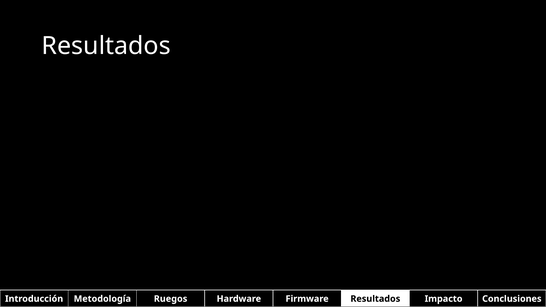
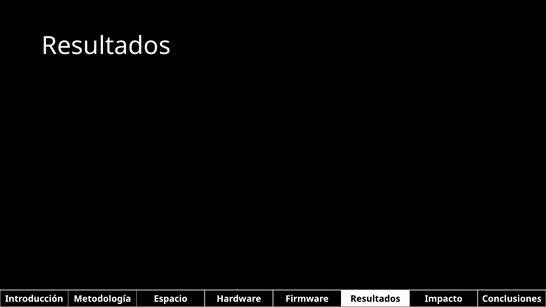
Ruegos: Ruegos -> Espacio (171, 299)
